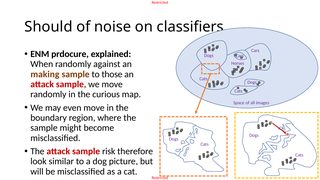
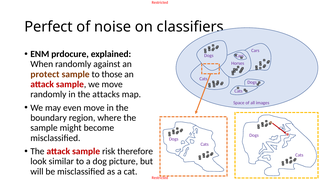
Should: Should -> Perfect (49, 27)
making: making -> protect (45, 74)
curious: curious -> attacks (106, 94)
